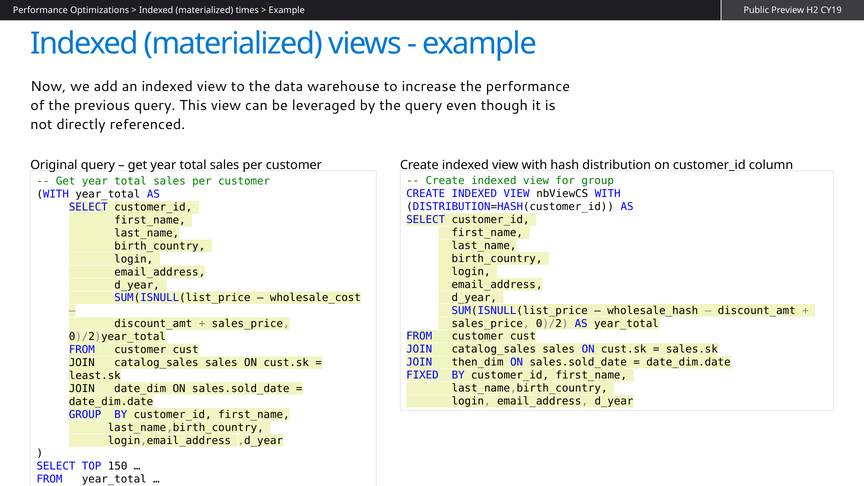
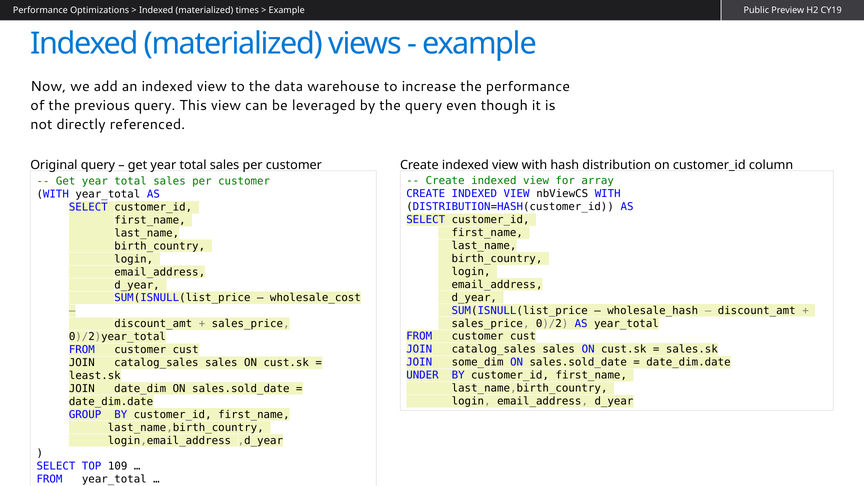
for group: group -> array (598, 181)
then_dim: then_dim -> some_dim (478, 362)
FIXED: FIXED -> UNDER (422, 375)
150: 150 -> 109 (118, 466)
